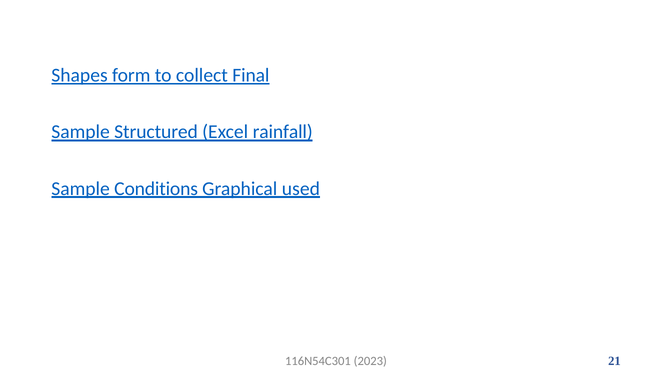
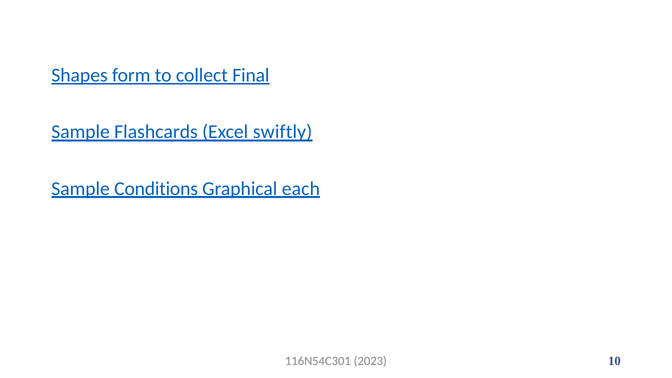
Structured: Structured -> Flashcards (156, 132)
rainfall: rainfall -> swiftly (283, 132)
used: used -> each (301, 189)
21: 21 -> 10 (614, 361)
